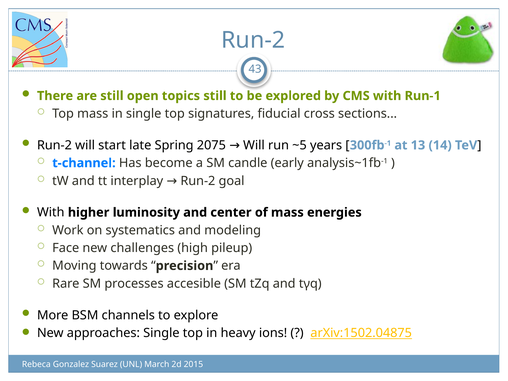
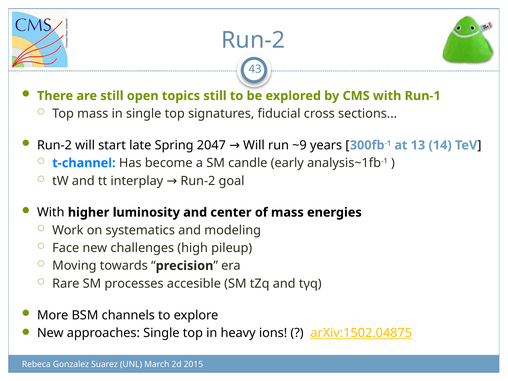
2075: 2075 -> 2047 (211, 145)
~5: ~5 -> ~9 (299, 145)
